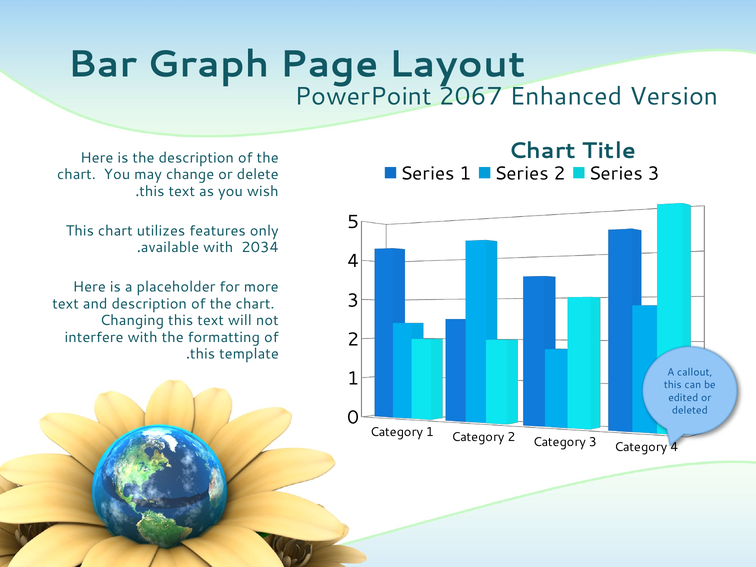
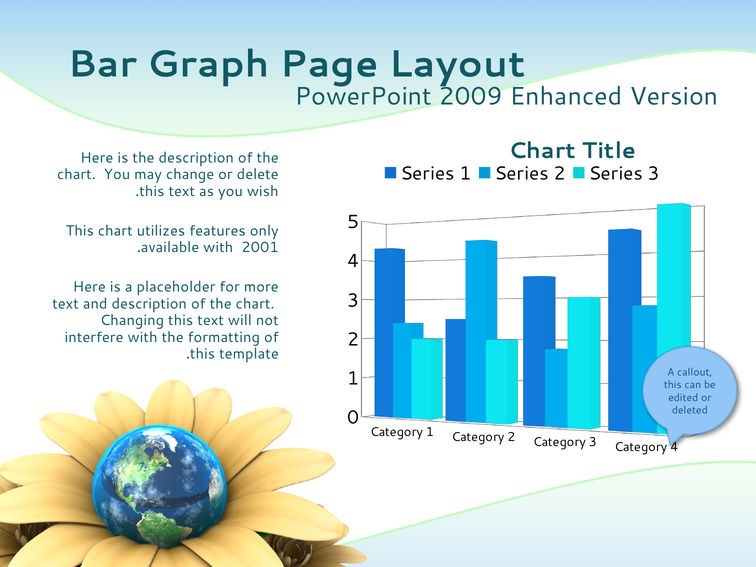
2067: 2067 -> 2009 (471, 96)
2034: 2034 -> 2001 (260, 247)
